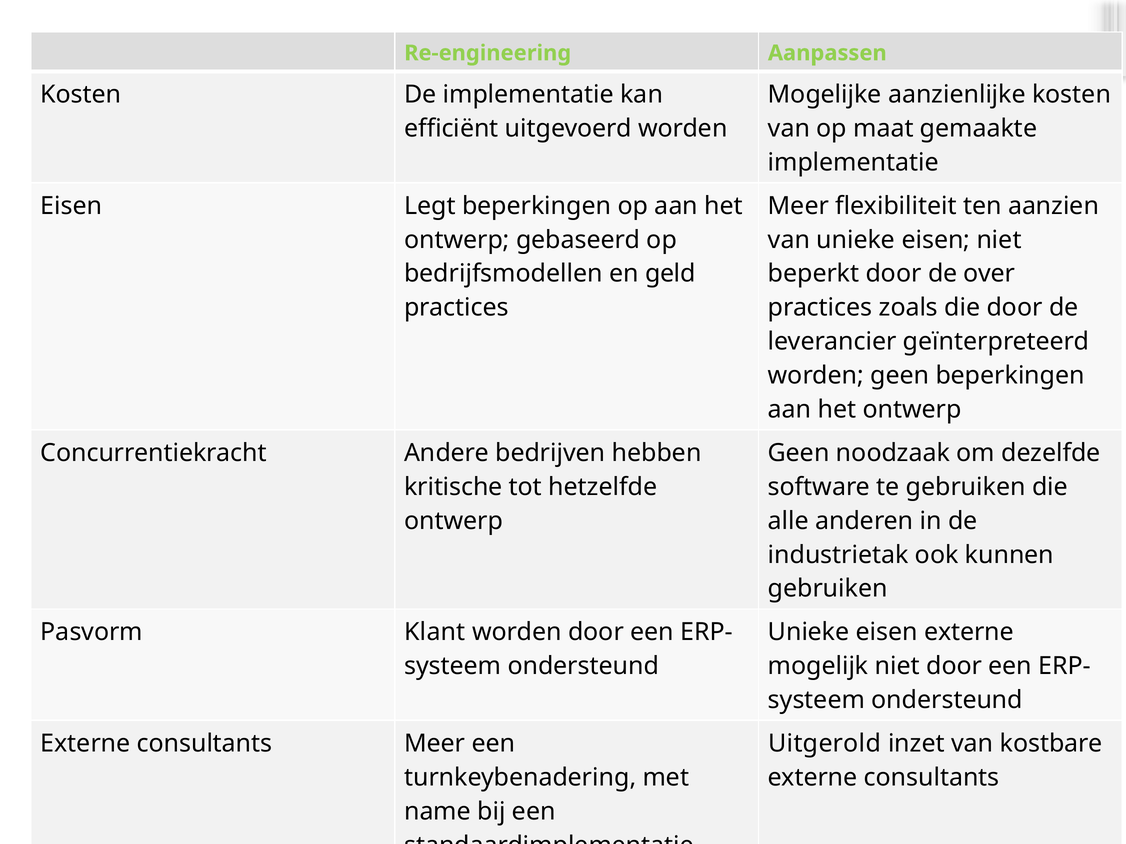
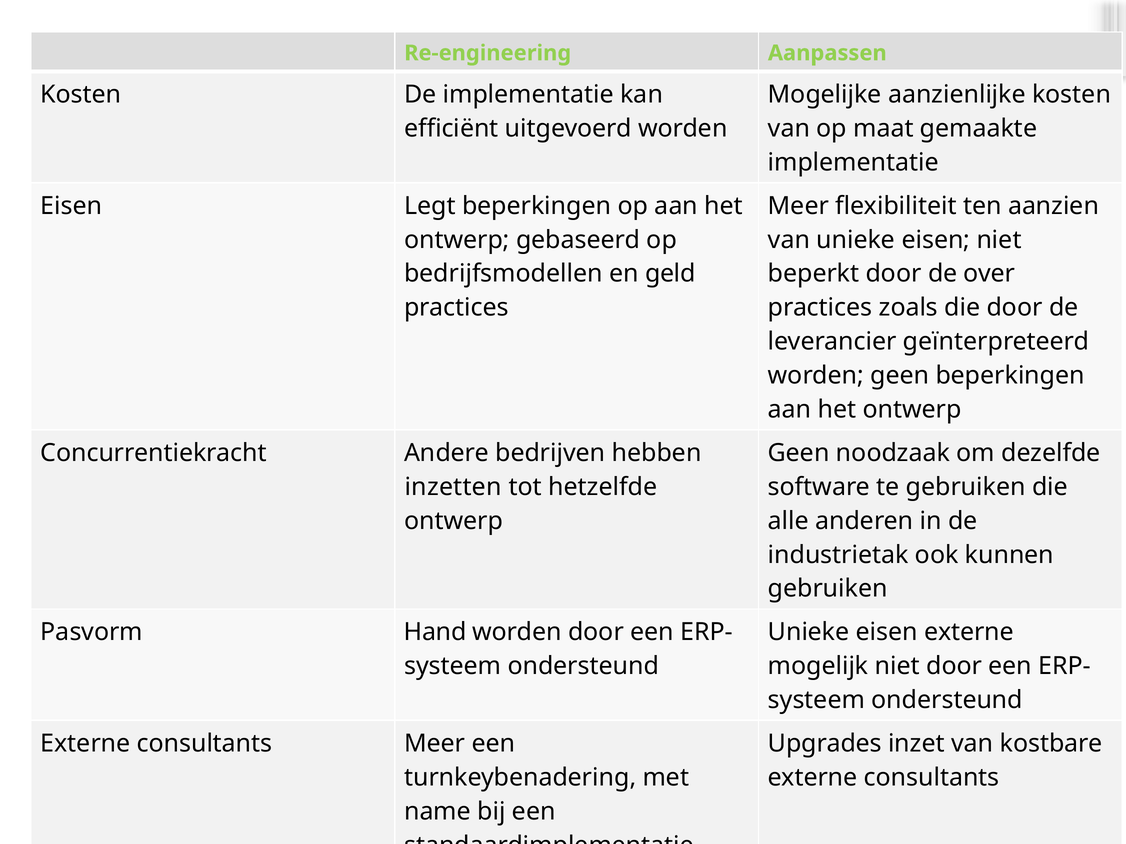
kritische: kritische -> inzetten (453, 487)
Klant: Klant -> Hand (435, 633)
Uitgerold: Uitgerold -> Upgrades (825, 744)
